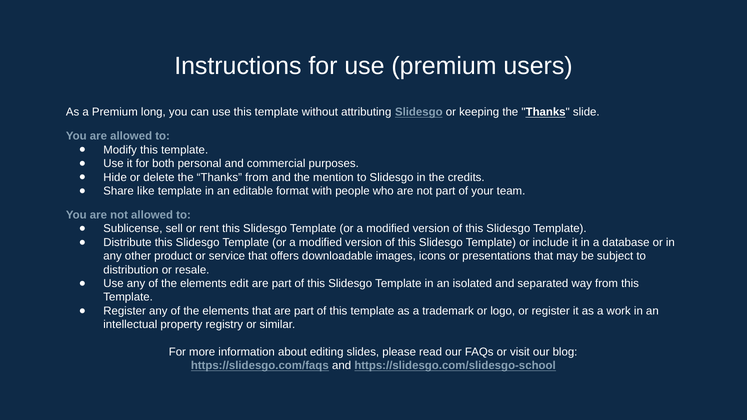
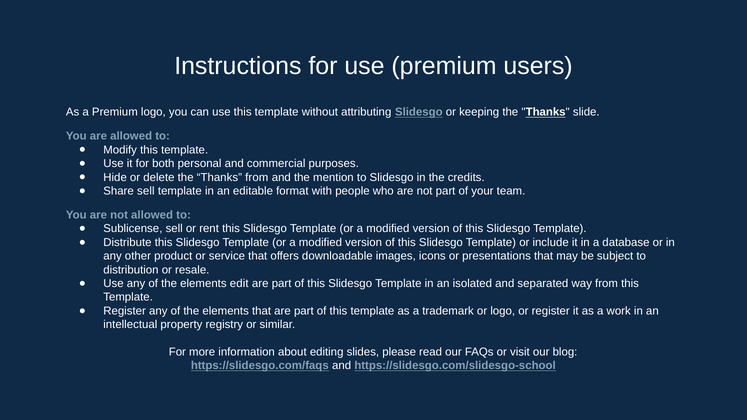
Premium long: long -> logo (153, 112)
Share like: like -> sell (146, 191)
